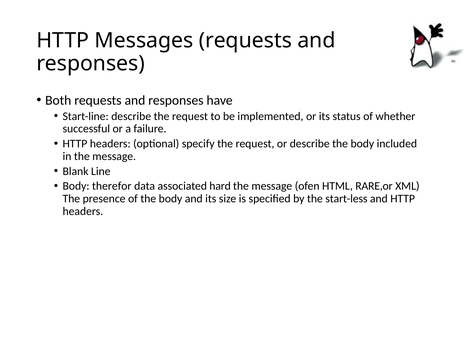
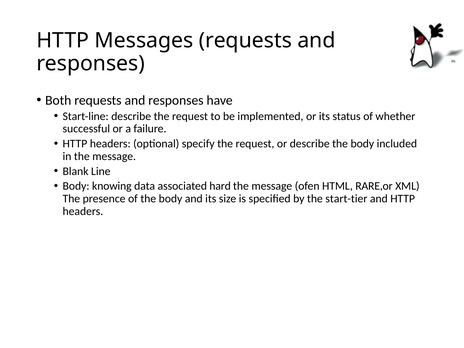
therefor: therefor -> knowing (112, 186)
start-less: start-less -> start-tier (346, 199)
